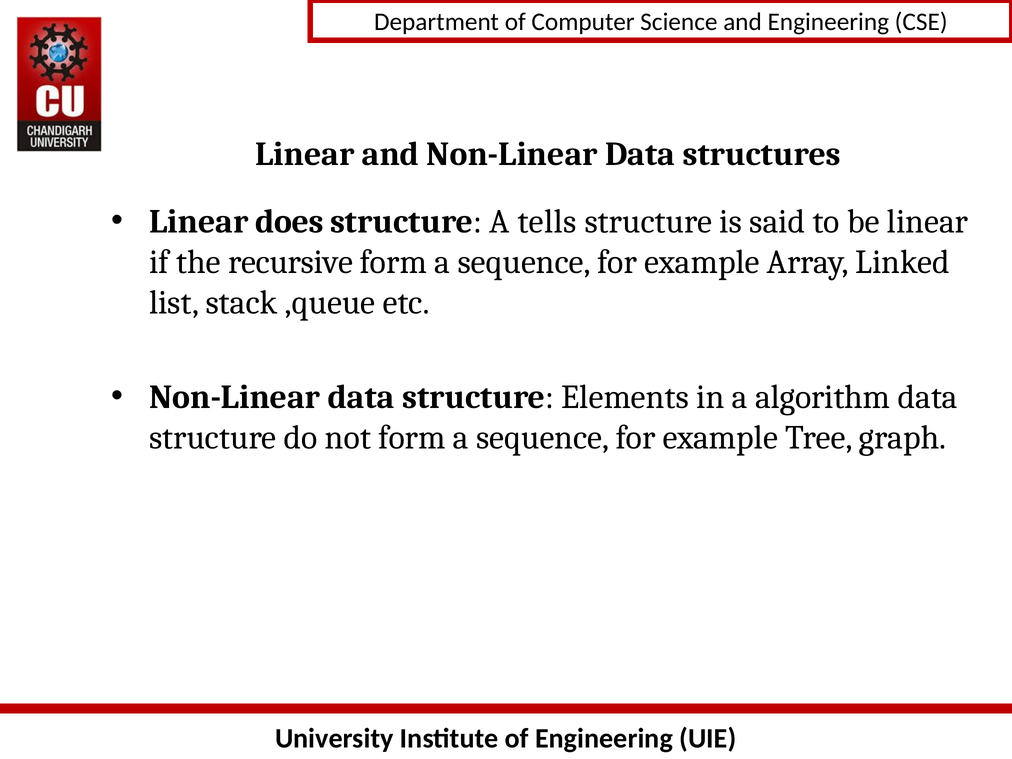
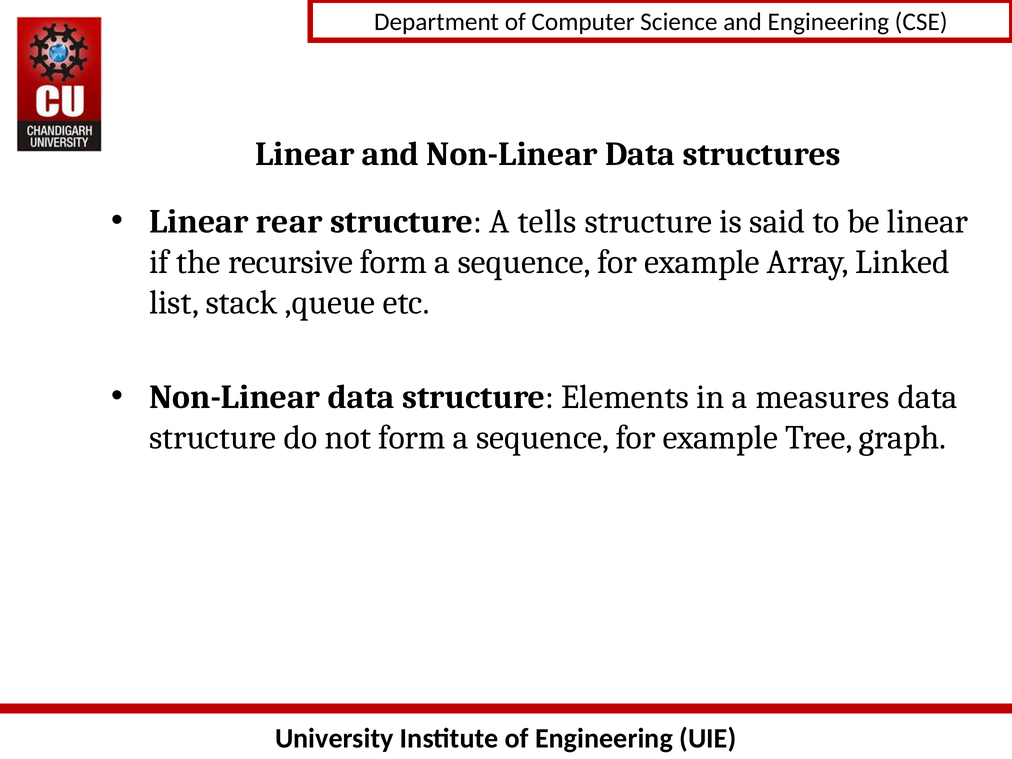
does: does -> rear (289, 222)
algorithm: algorithm -> measures (823, 397)
